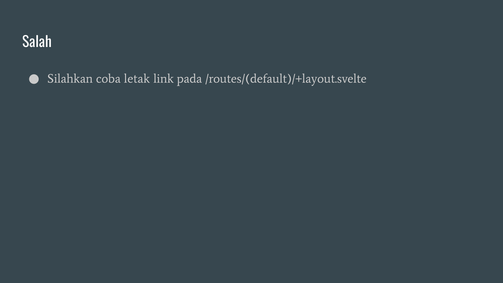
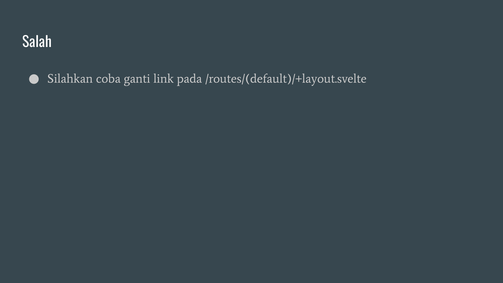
letak: letak -> ganti (137, 79)
